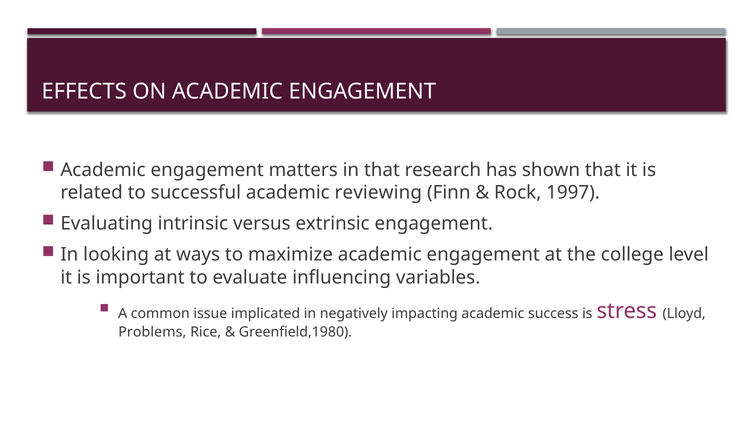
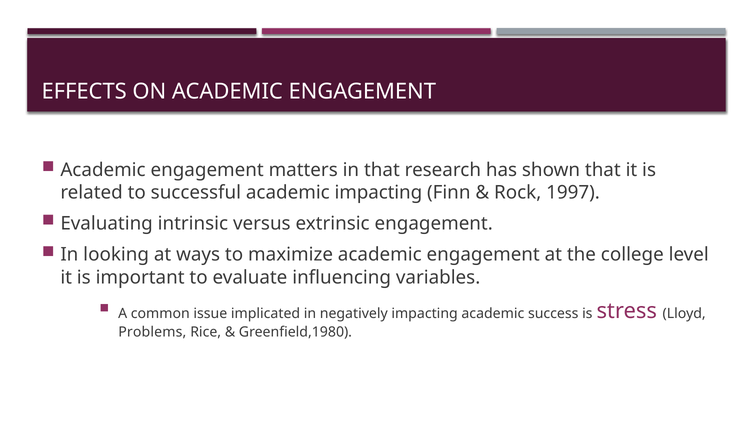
academic reviewing: reviewing -> impacting (378, 192)
